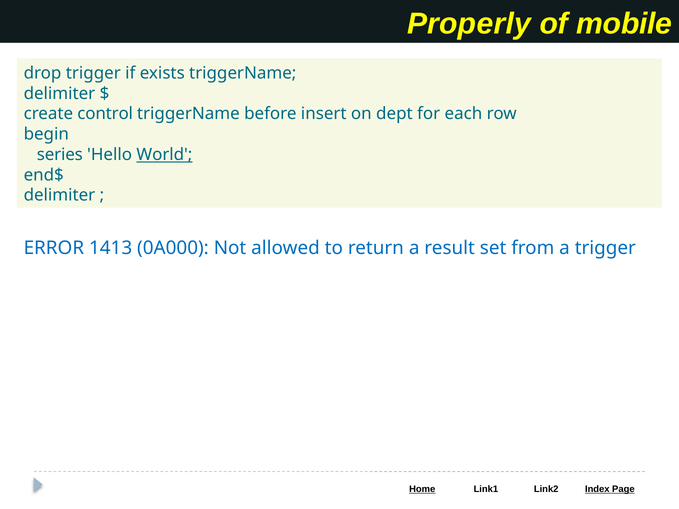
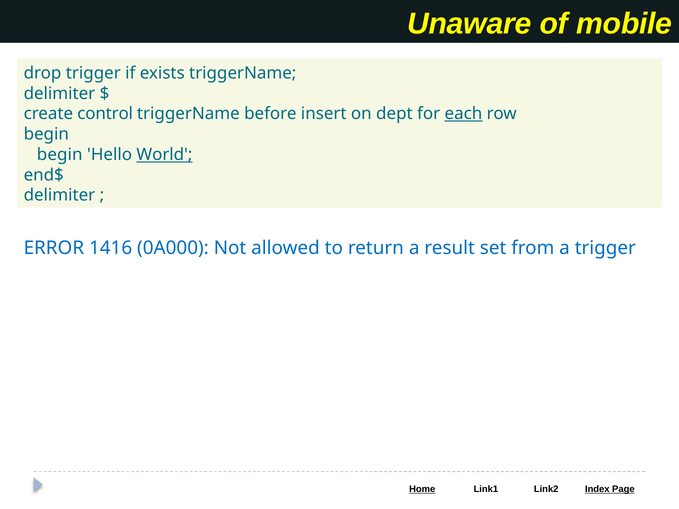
Properly: Properly -> Unaware (469, 24)
each underline: none -> present (463, 114)
series: series -> begin (60, 155)
1413: 1413 -> 1416 (111, 248)
